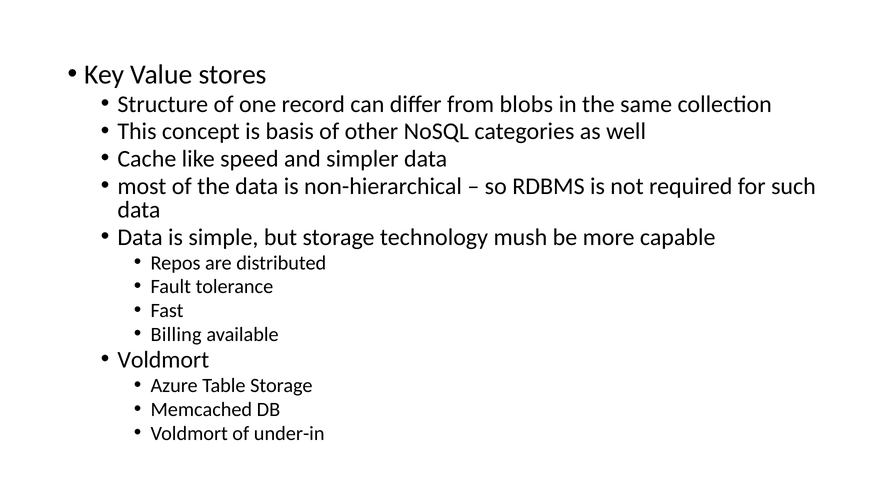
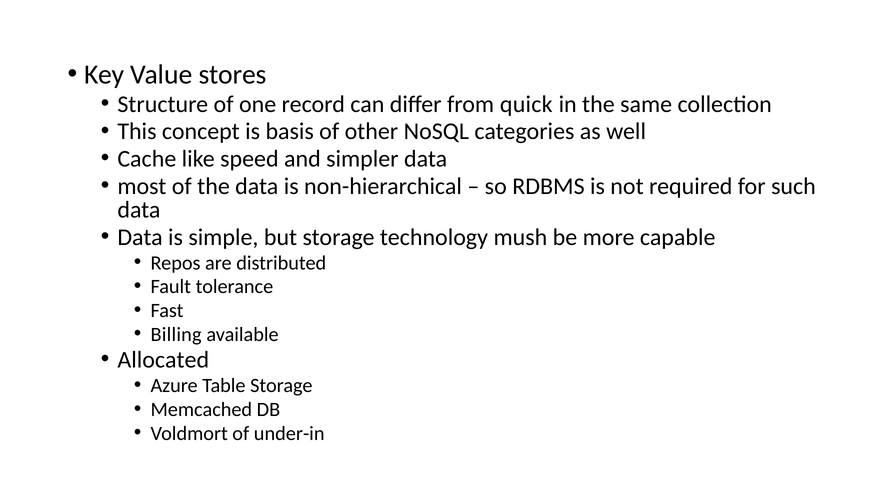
blobs: blobs -> quick (526, 104)
Voldmort: Voldmort -> Allocated (163, 360)
